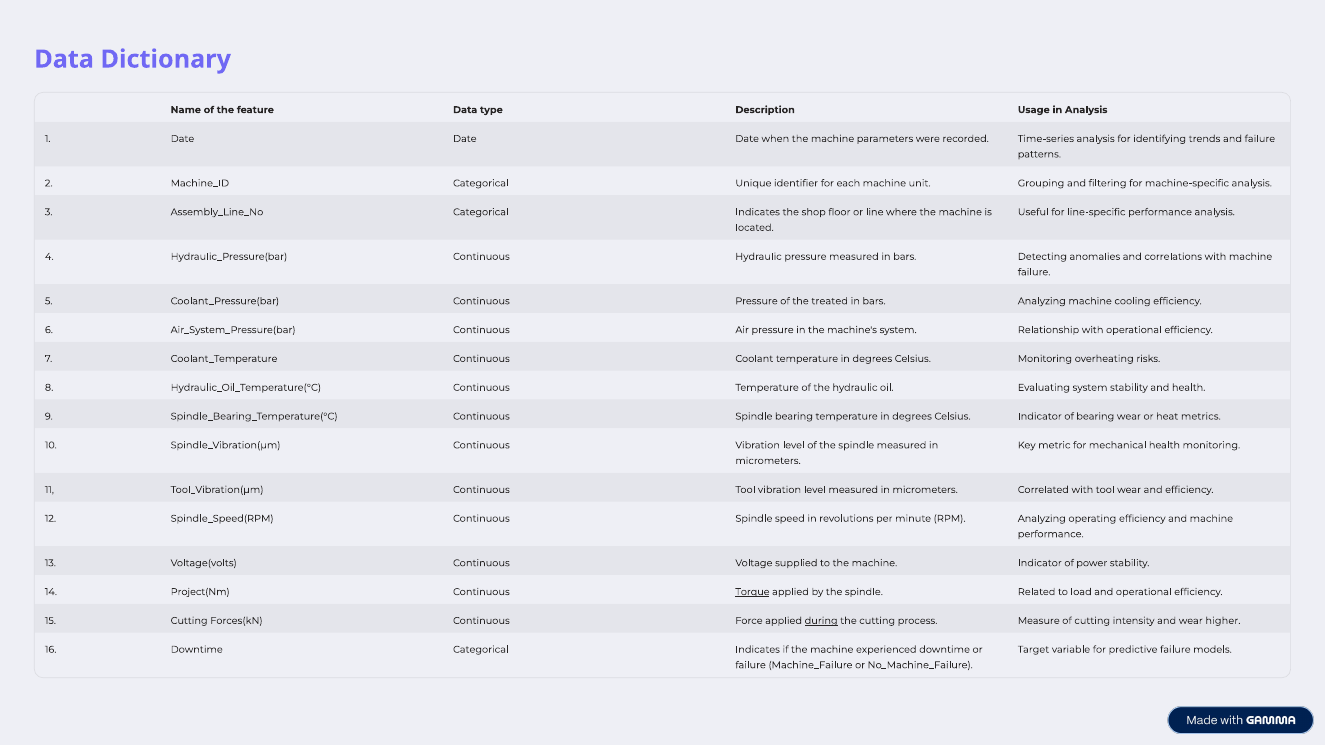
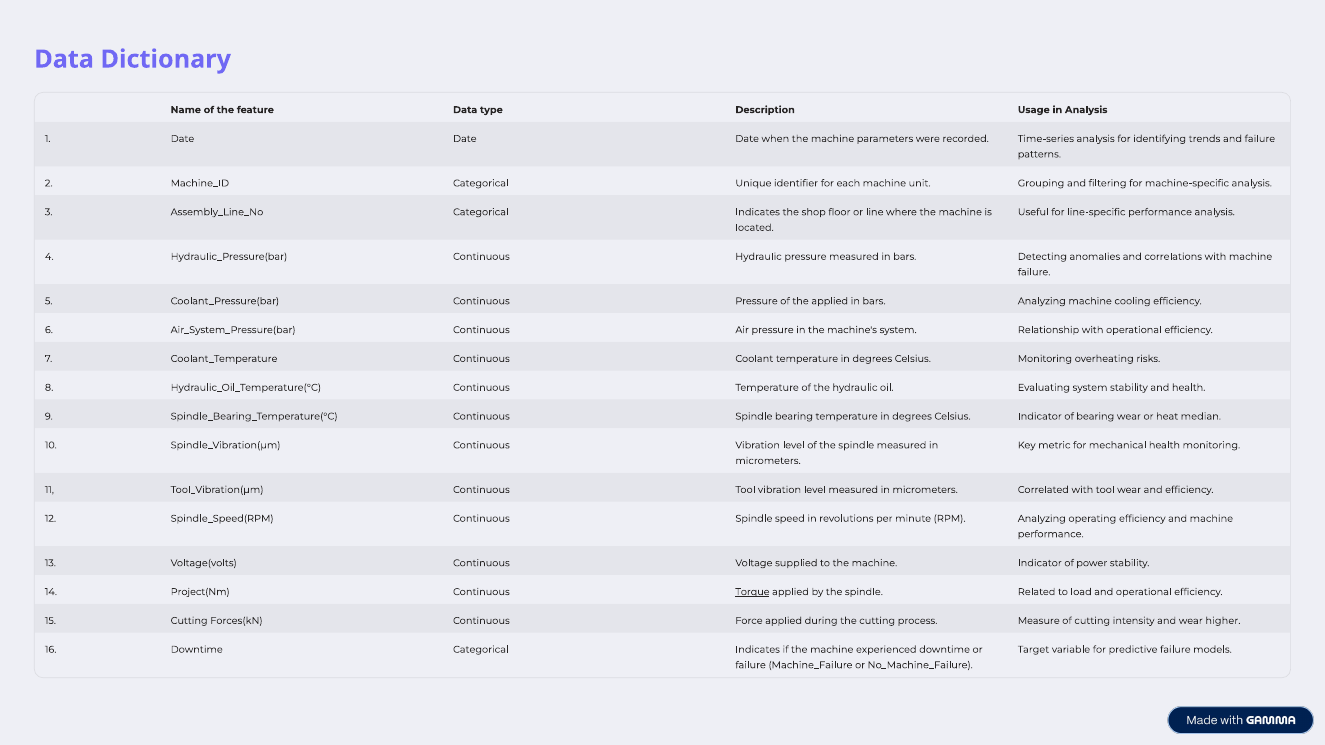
the treated: treated -> applied (830, 301)
metrics: metrics -> median (1201, 417)
during underline: present -> none (821, 621)
